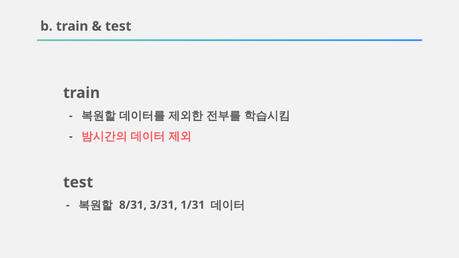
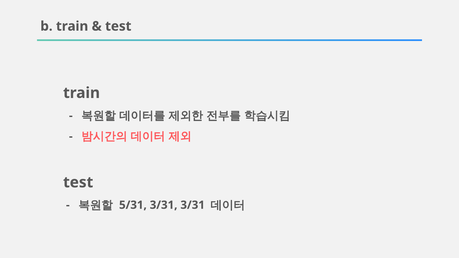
8/31: 8/31 -> 5/31 (133, 205)
3/31 1/31: 1/31 -> 3/31 (193, 205)
